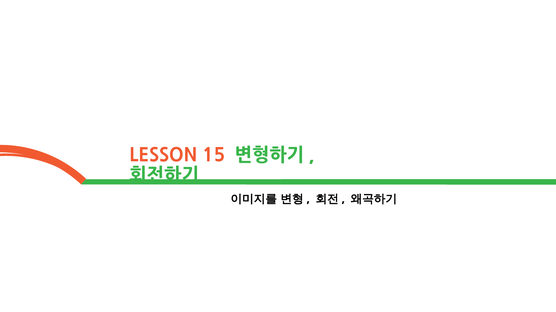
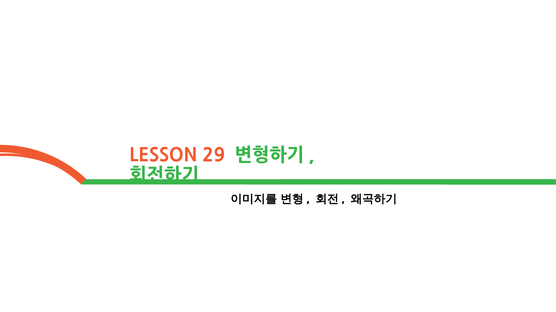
15: 15 -> 29 (214, 156)
